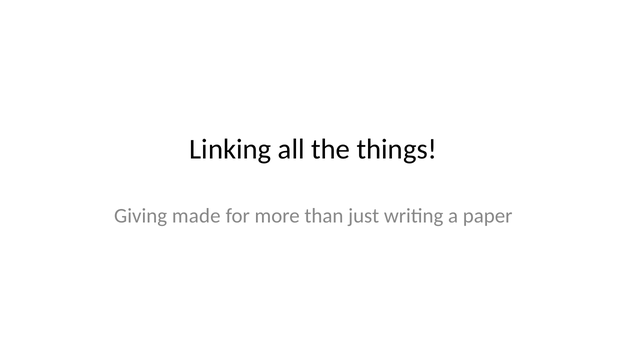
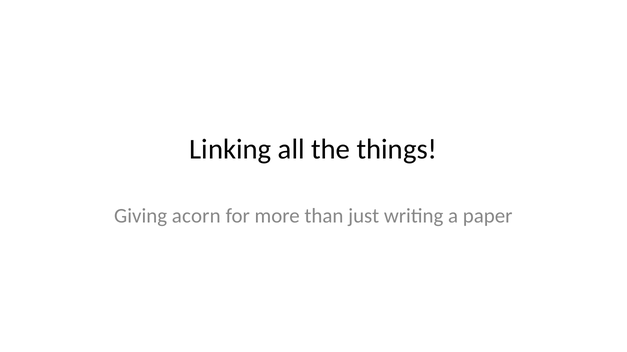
made: made -> acorn (196, 216)
